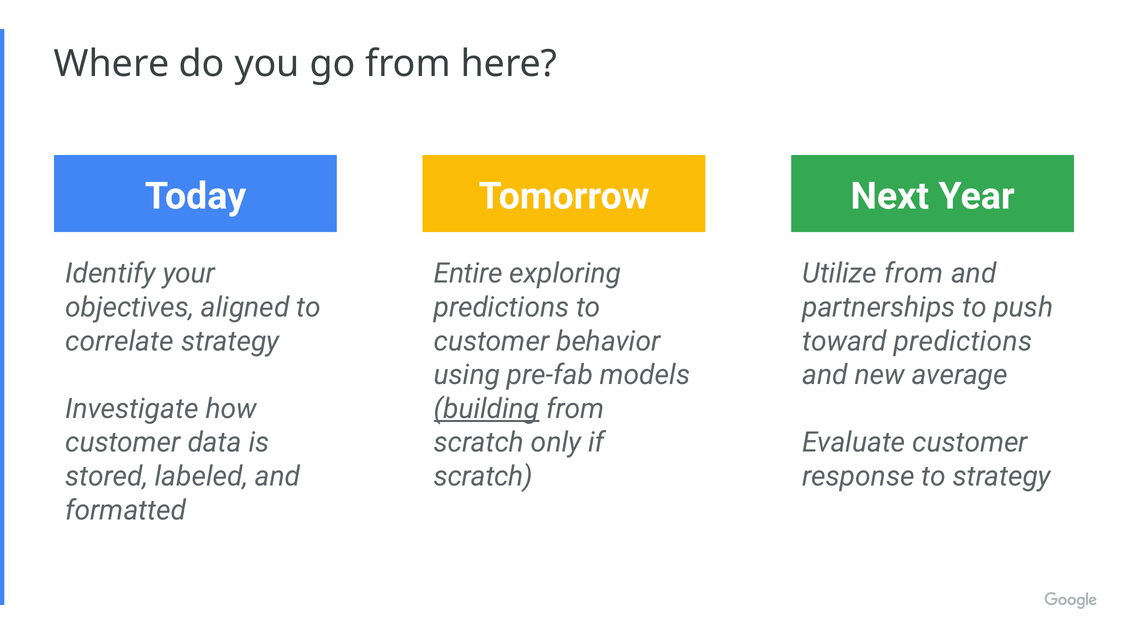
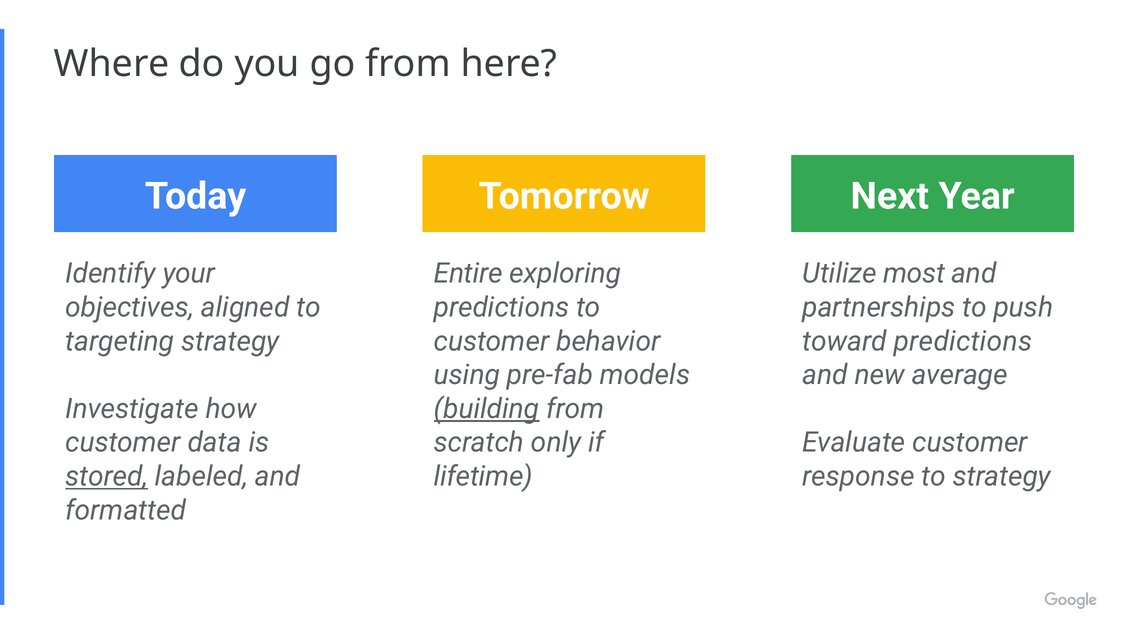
Utilize from: from -> most (914, 274)
correlate: correlate -> targeting (120, 342)
stored underline: none -> present (107, 477)
scratch: scratch -> lifetime (483, 477)
